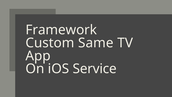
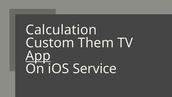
Framework: Framework -> Calculation (61, 30)
Same: Same -> Them (96, 43)
App underline: none -> present (38, 56)
